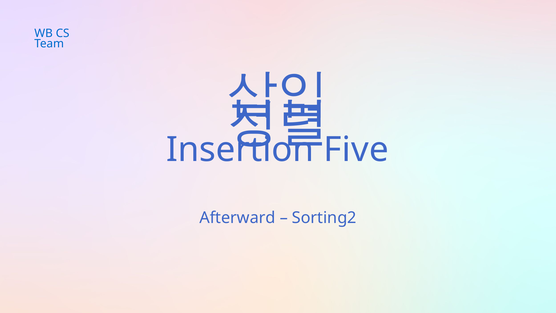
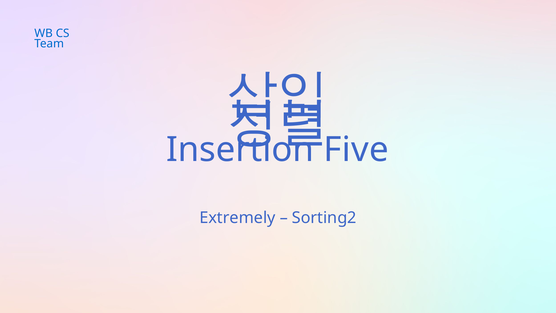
Afterward: Afterward -> Extremely (237, 218)
